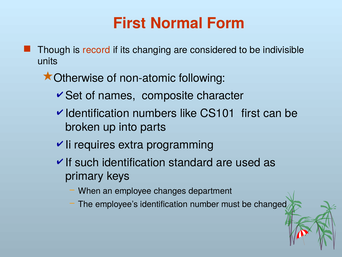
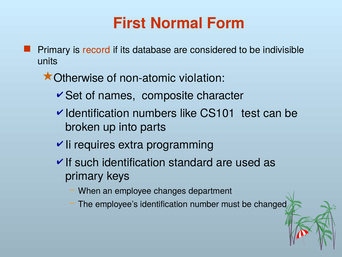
Though: Though -> Primary (54, 50)
changing: changing -> database (152, 50)
following: following -> violation (202, 78)
CS101 first: first -> test (251, 113)
